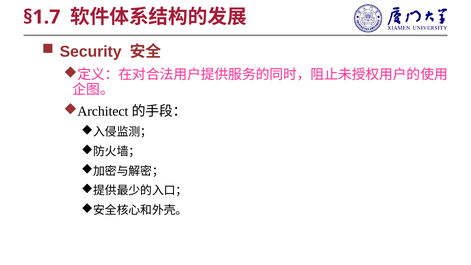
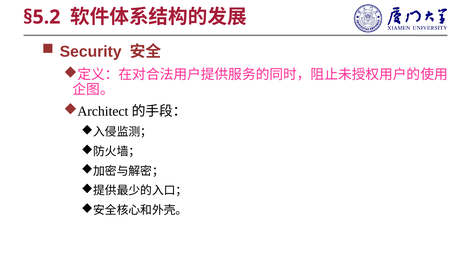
§1.7: §1.7 -> §5.2 (42, 17)
